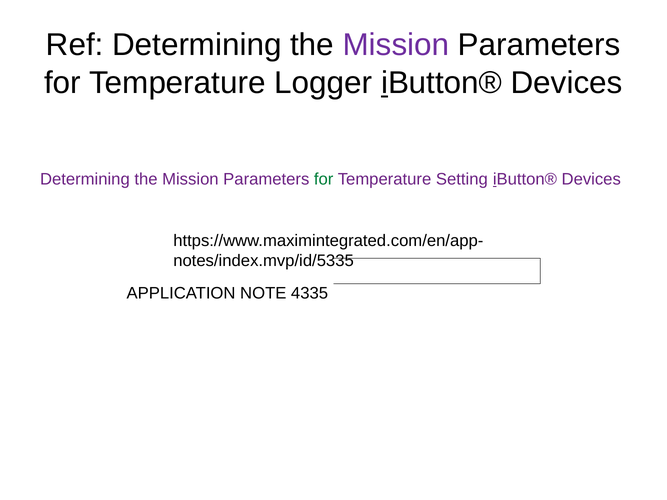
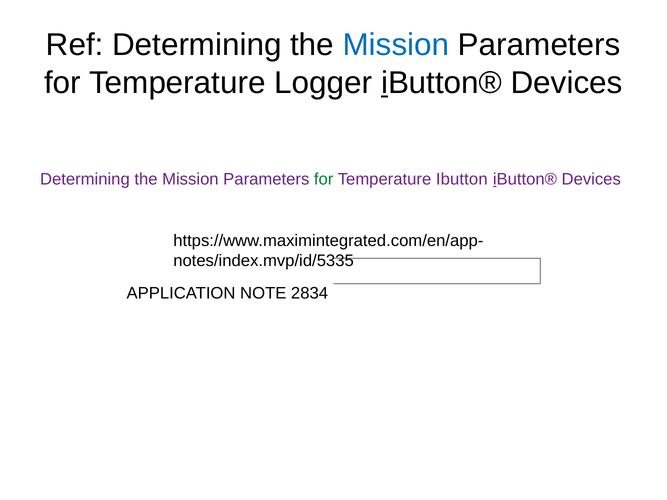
Mission colour: purple -> blue (396, 45)
Setting: Setting -> Ibutton (462, 179)
4335: 4335 -> 2834 (310, 293)
